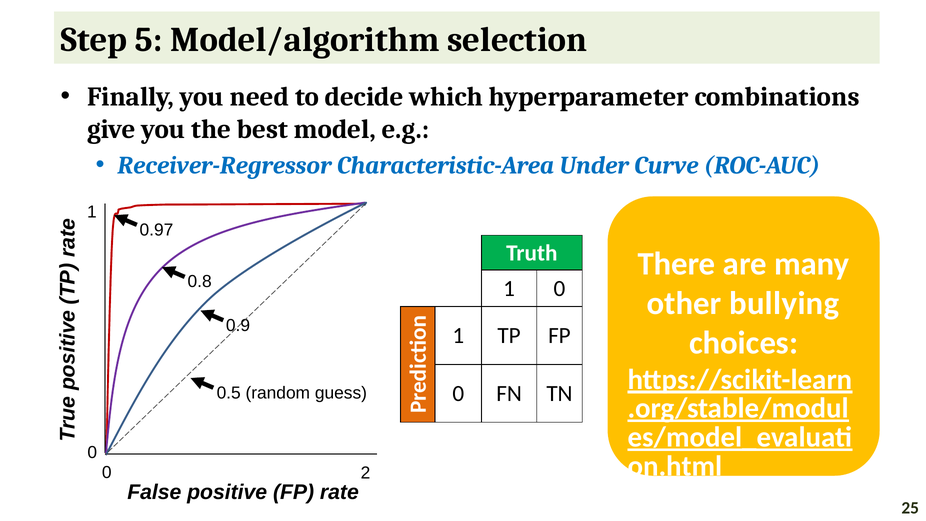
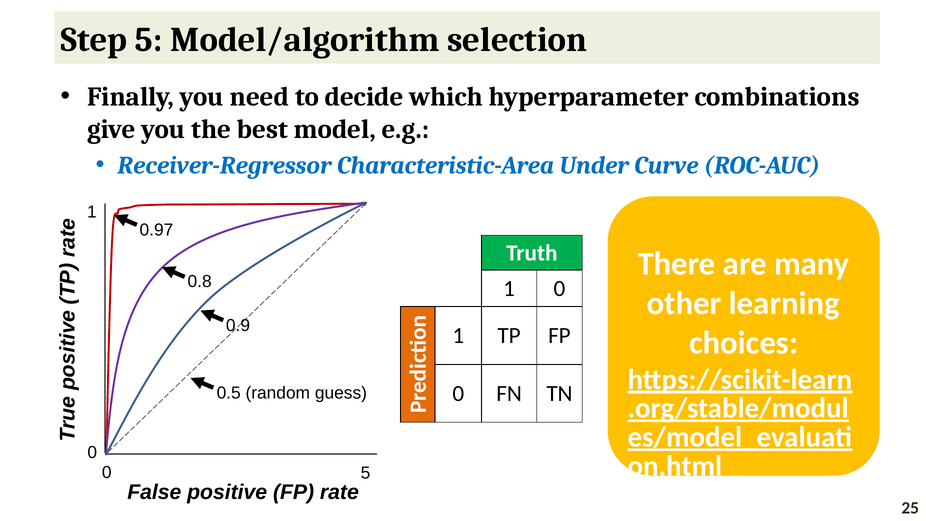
bullying: bullying -> learning (784, 303)
0 2: 2 -> 5 (365, 473)
